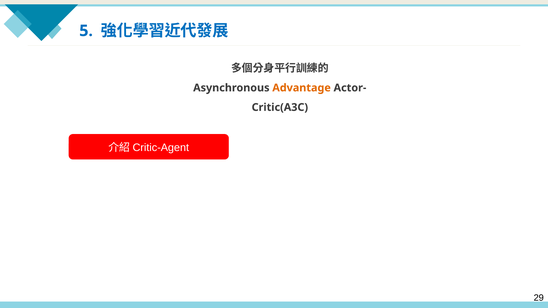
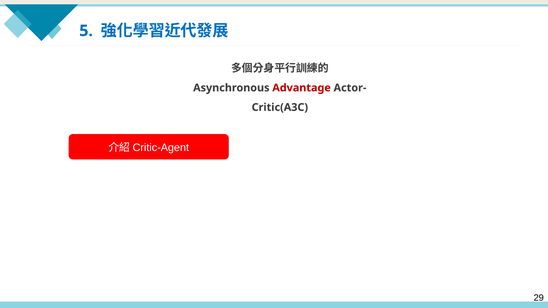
Advantage colour: orange -> red (302, 88)
